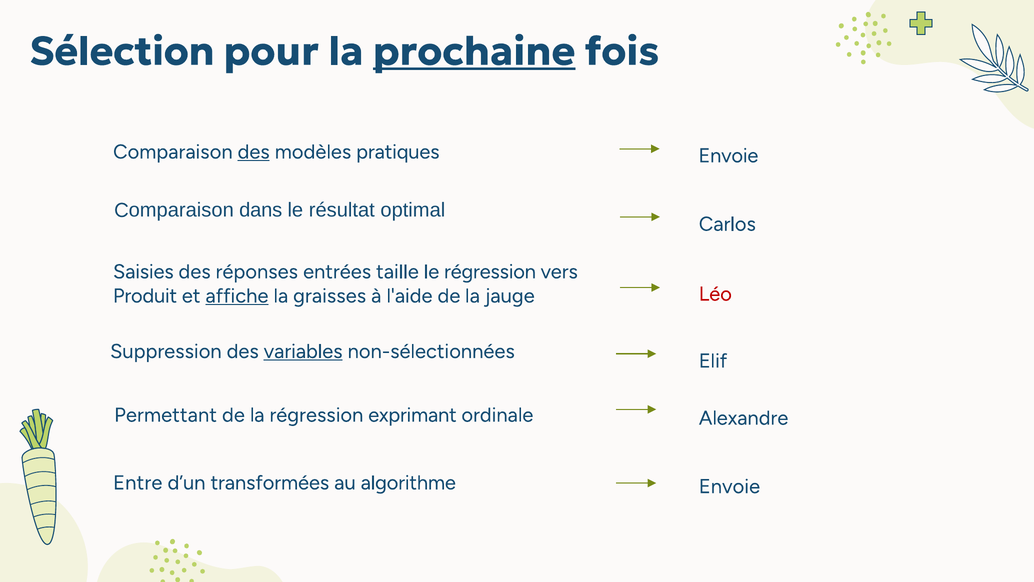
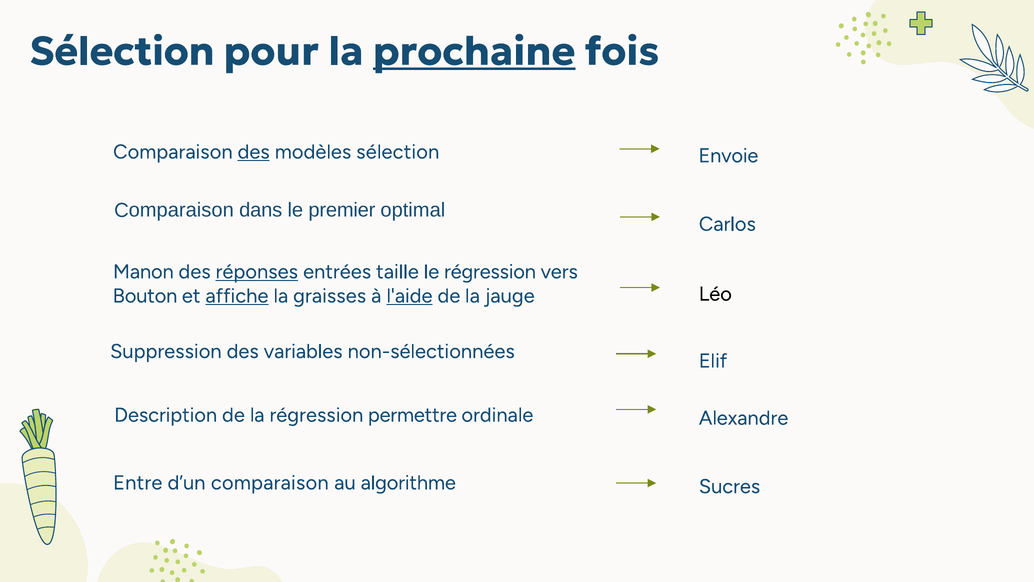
modèles pratiques: pratiques -> sélection (398, 152)
résultat: résultat -> premier (342, 210)
Saisies: Saisies -> Manon (143, 272)
réponses underline: none -> present (257, 272)
Léo colour: red -> black (715, 294)
Produit: Produit -> Bouton (145, 296)
l'aide underline: none -> present (409, 296)
variables underline: present -> none (303, 351)
Permettant: Permettant -> Description (166, 415)
exprimant: exprimant -> permettre (412, 415)
d’un transformées: transformées -> comparaison (270, 482)
Envoie: Envoie -> Sucres (729, 486)
